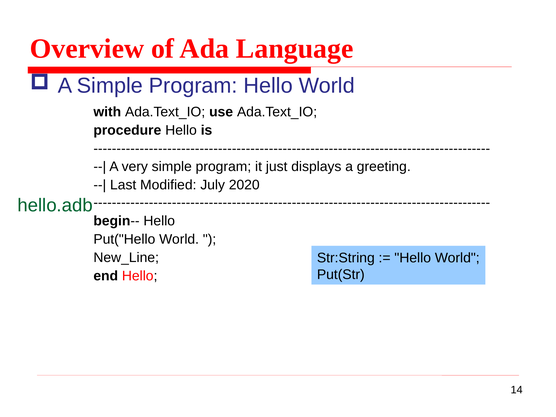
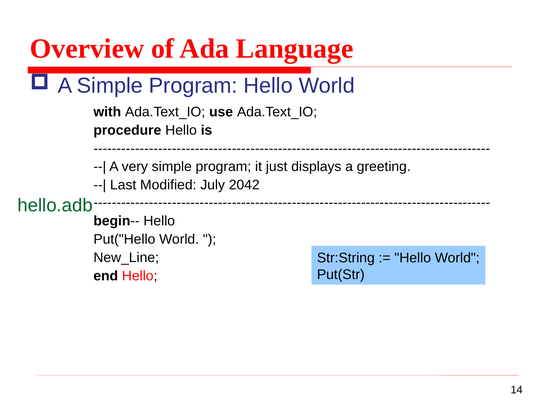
2020: 2020 -> 2042 (244, 185)
